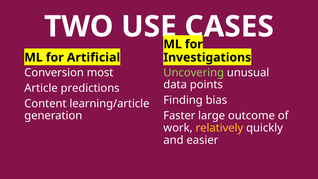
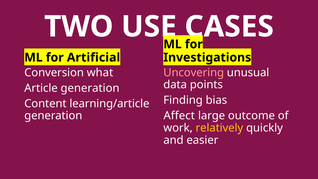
most: most -> what (100, 73)
Uncovering colour: light green -> pink (194, 73)
Article predictions: predictions -> generation (90, 88)
Faster: Faster -> Affect (179, 116)
